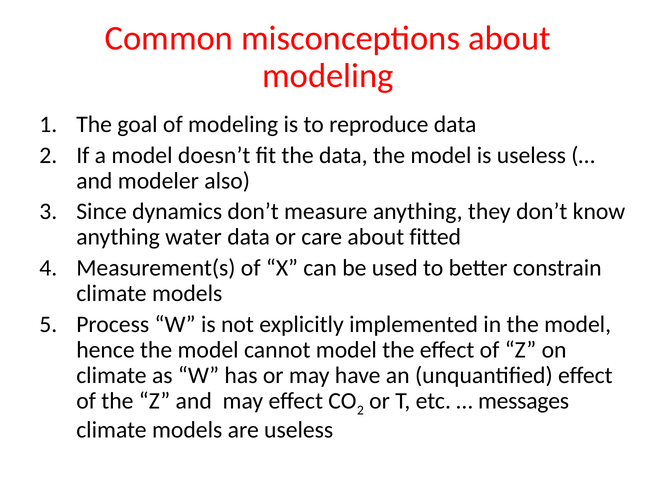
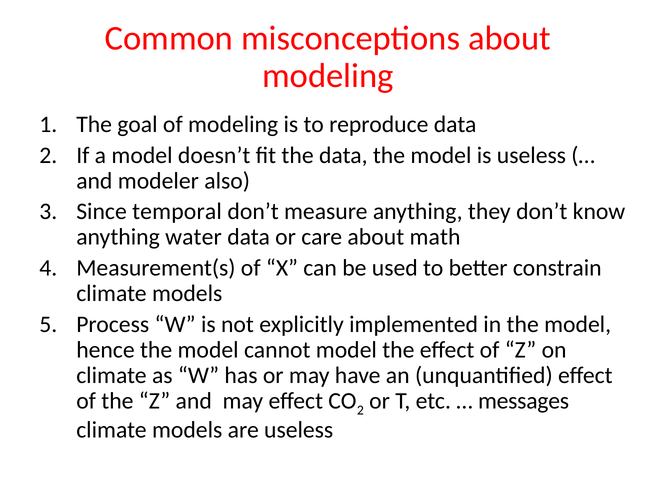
dynamics: dynamics -> temporal (177, 212)
fitted: fitted -> math (435, 237)
